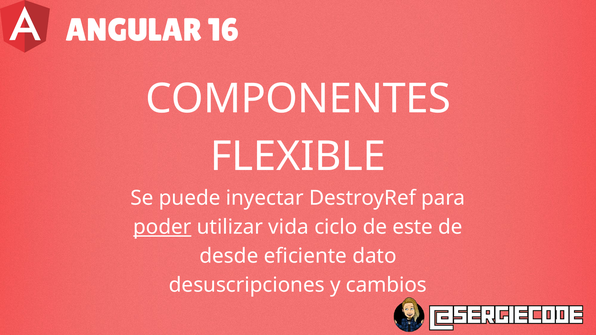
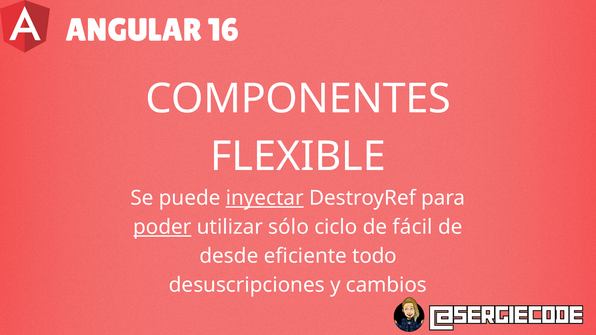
inyectar underline: none -> present (265, 198)
vida: vida -> sólo (289, 227)
este: este -> fácil (413, 227)
dato: dato -> todo (375, 256)
